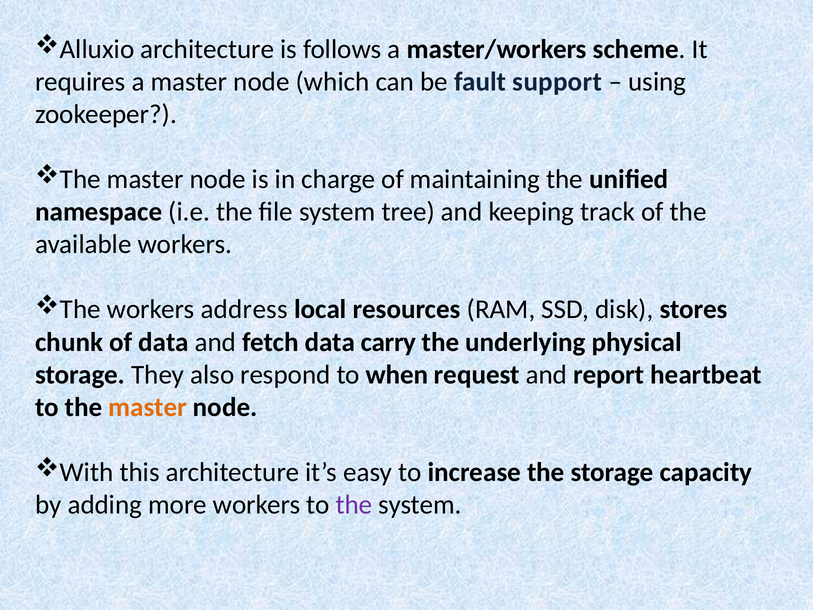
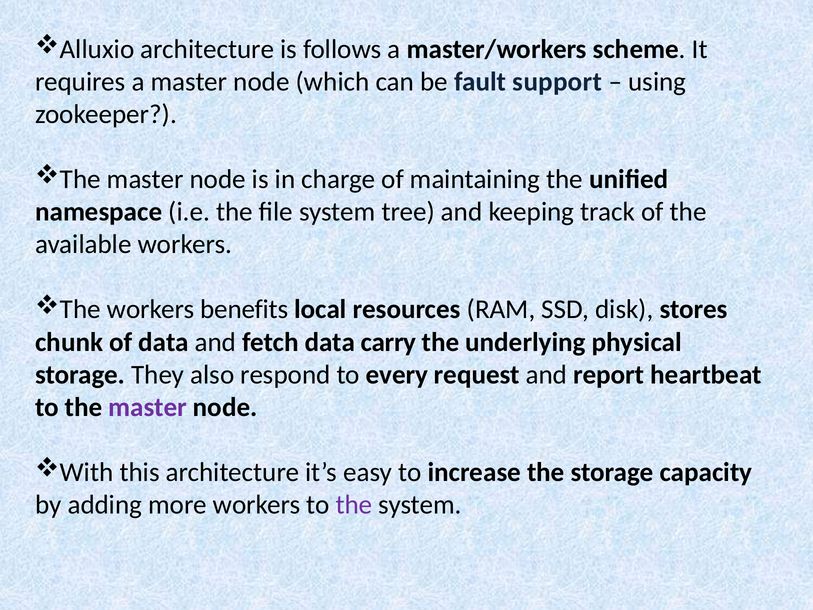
address: address -> benefits (244, 309)
when: when -> every (397, 374)
master colour: orange -> purple (148, 407)
